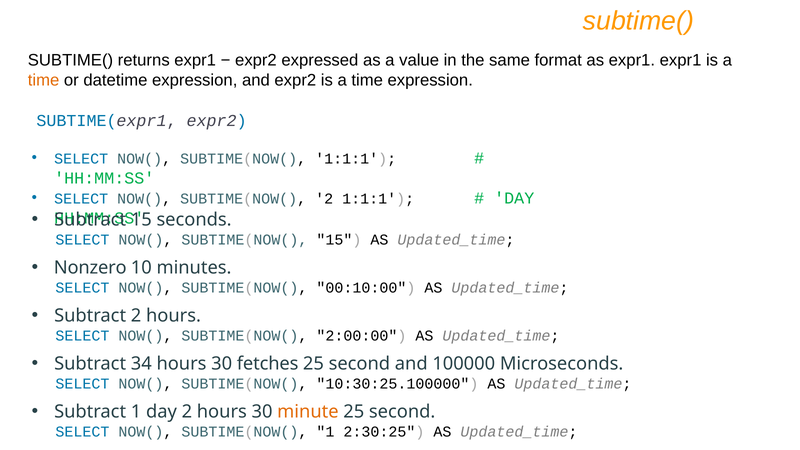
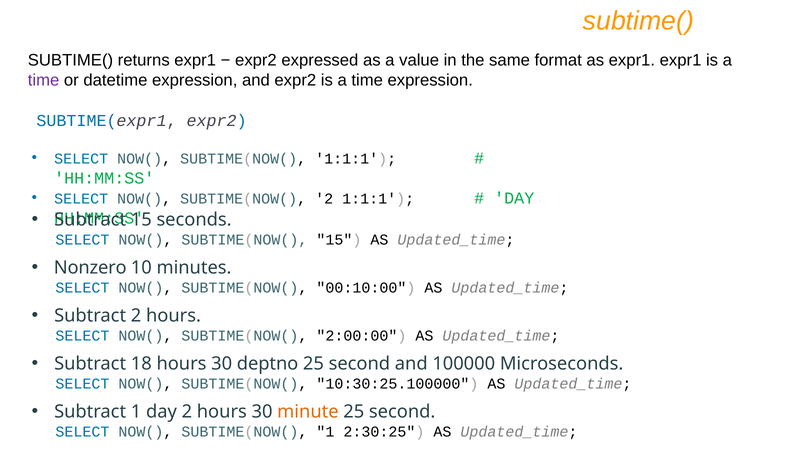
time colour: orange -> purple (44, 80)
34: 34 -> 18 (141, 364)
fetches: fetches -> deptno (268, 364)
